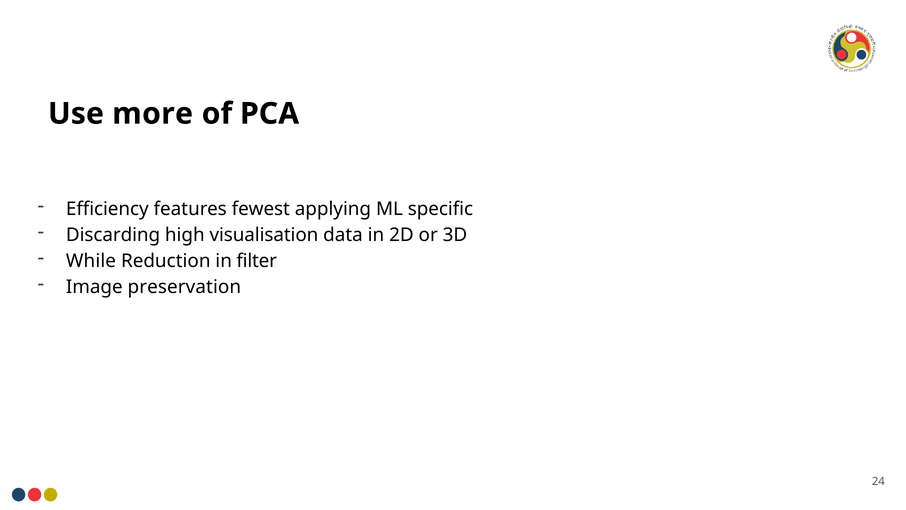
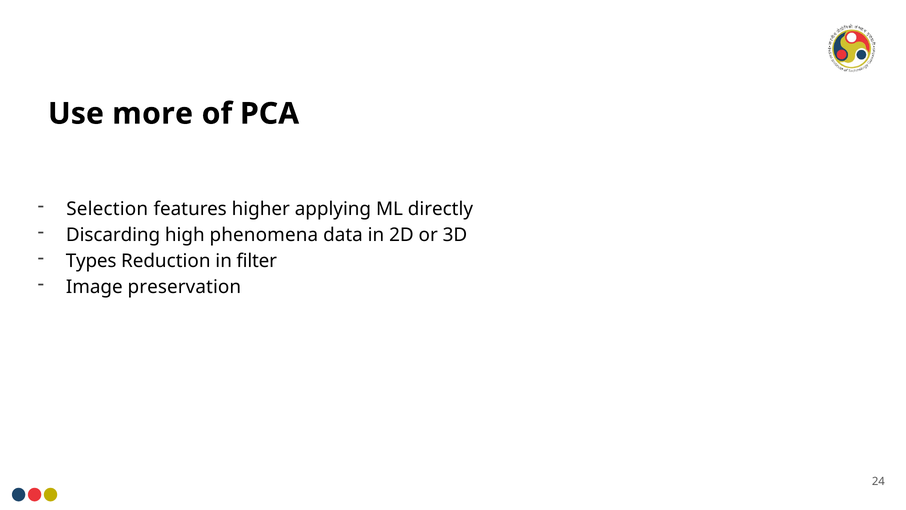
Efficiency: Efficiency -> Selection (107, 209)
fewest: fewest -> higher (261, 209)
specific: specific -> directly (440, 209)
visualisation: visualisation -> phenomena (264, 235)
While: While -> Types (91, 261)
